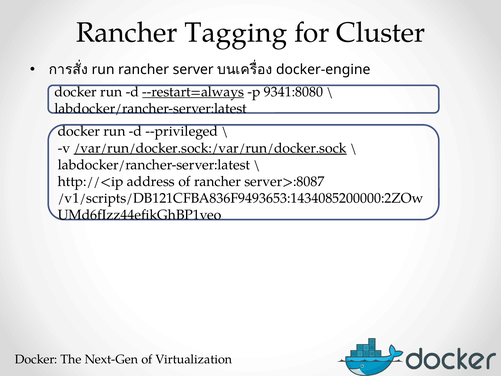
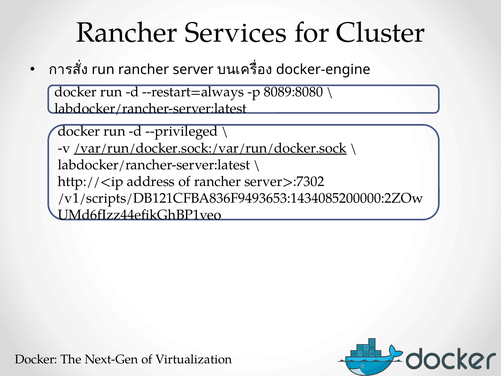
Tagging: Tagging -> Services (236, 33)
--restart=always underline: present -> none (193, 92)
9341:8080: 9341:8080 -> 8089:8080 (294, 92)
server>:8087: server>:8087 -> server>:7302 (284, 181)
